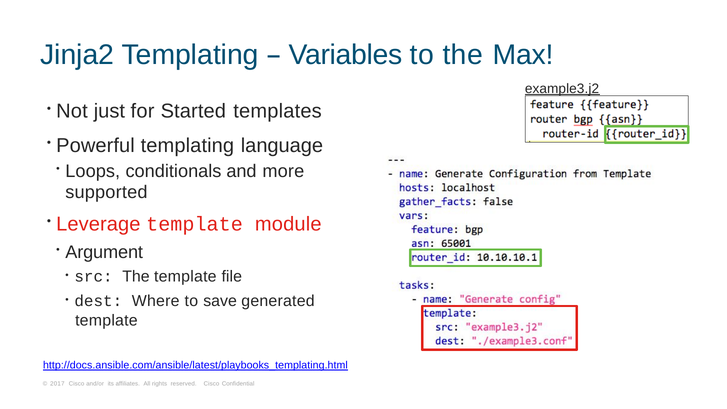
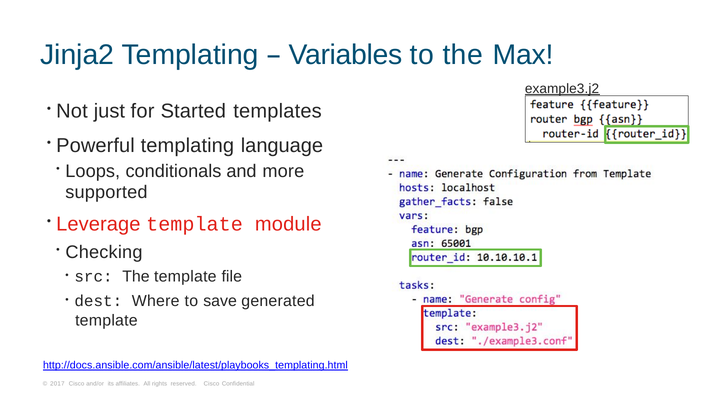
Argument: Argument -> Checking (104, 252)
